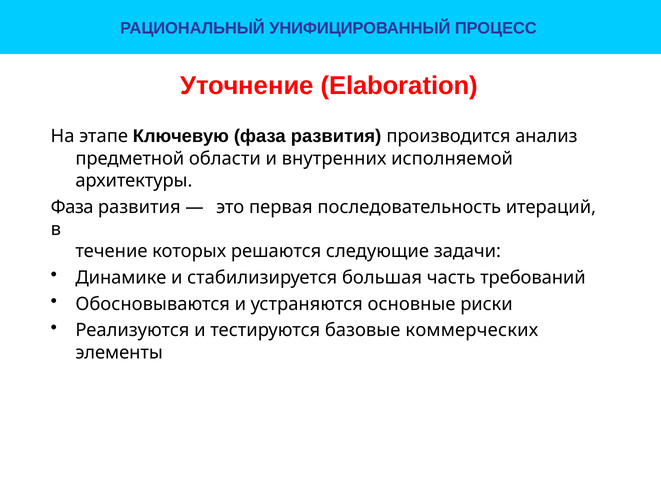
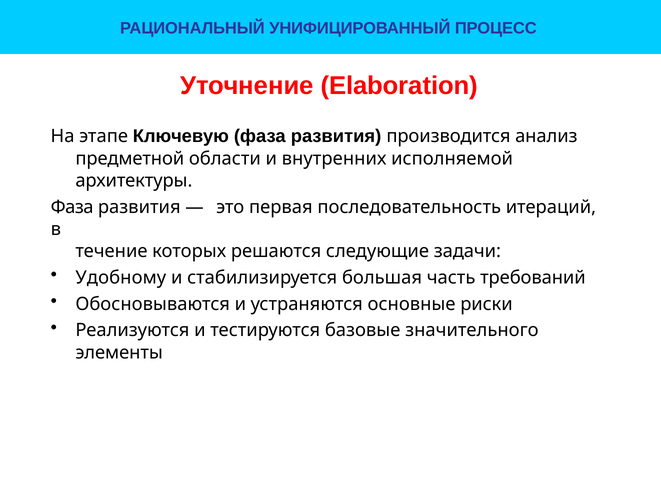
Динамике: Динамике -> Удобному (121, 277)
коммерческих: коммерческих -> значительного (472, 330)
